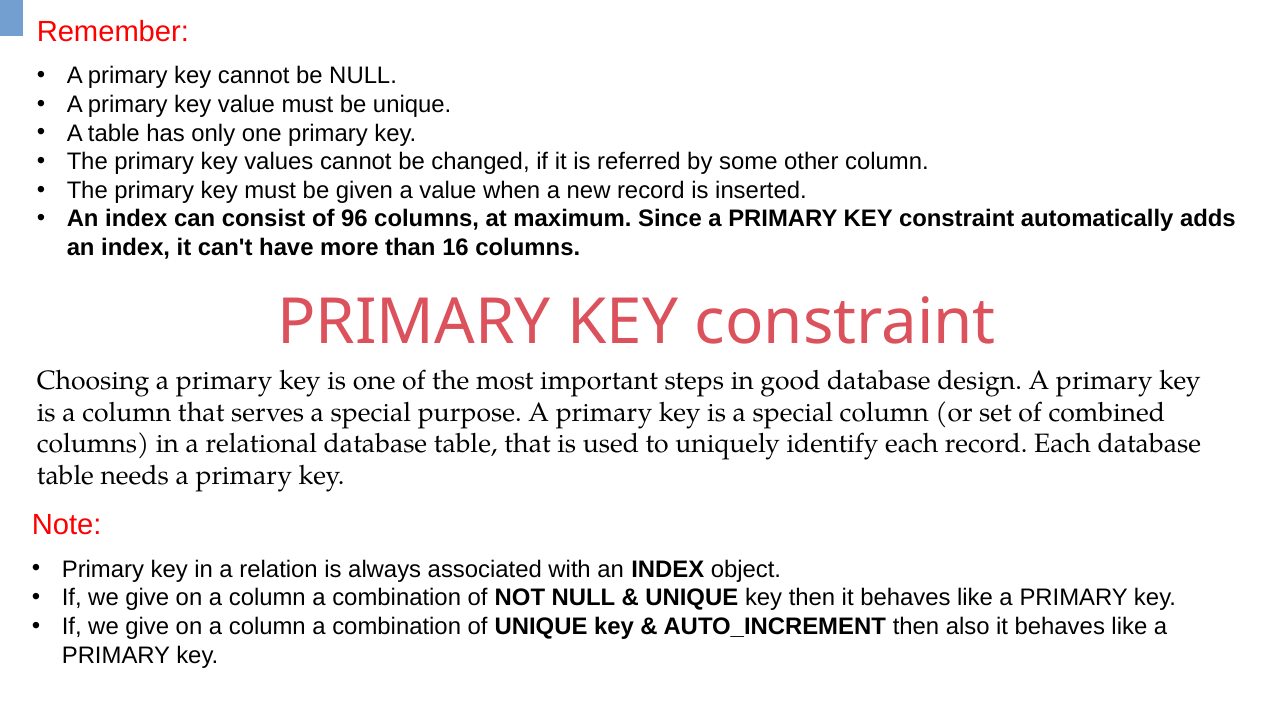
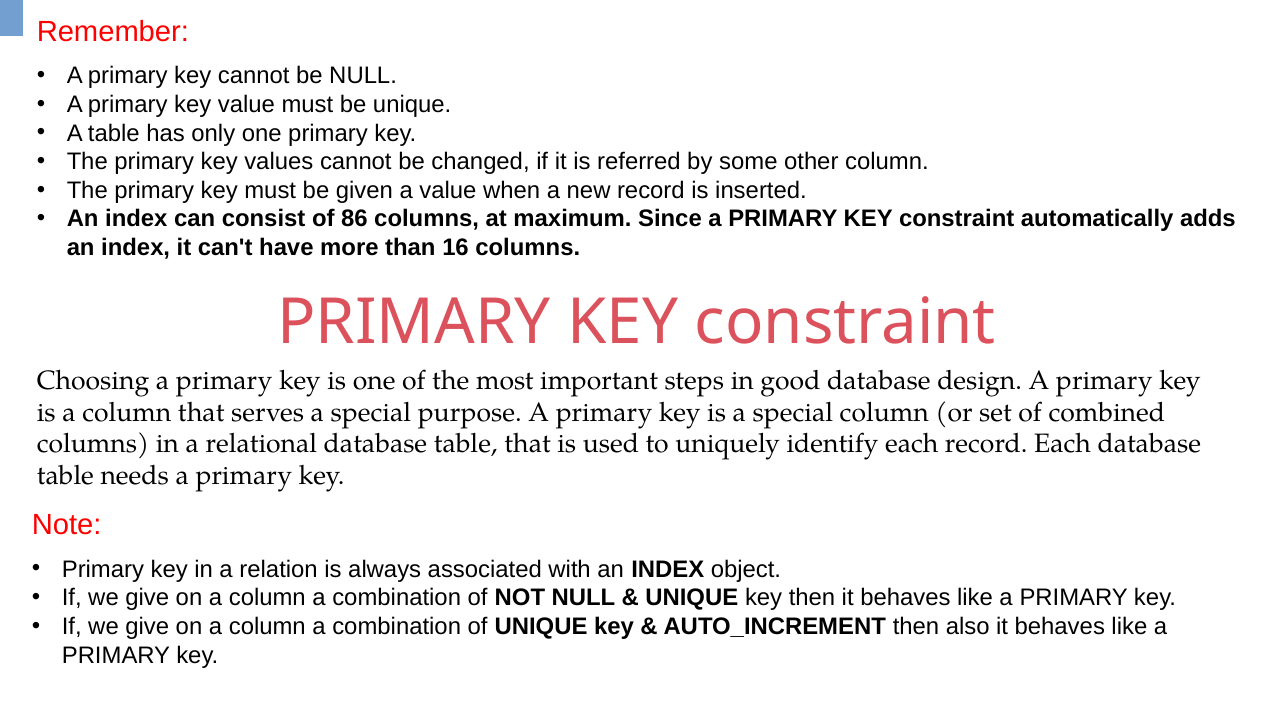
96: 96 -> 86 (354, 219)
